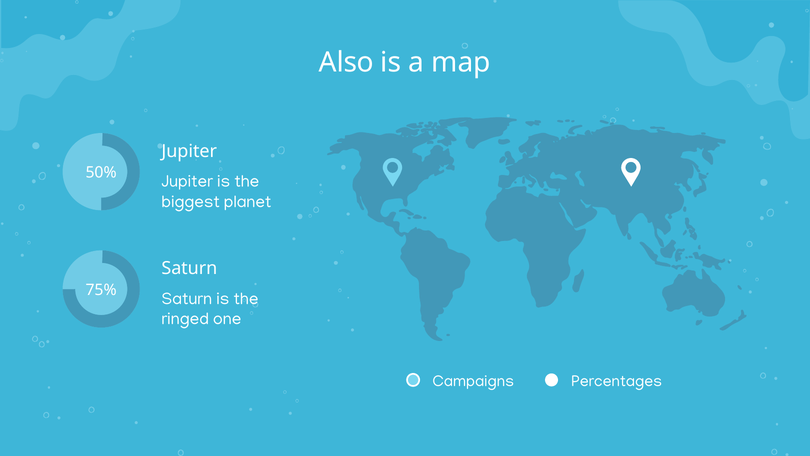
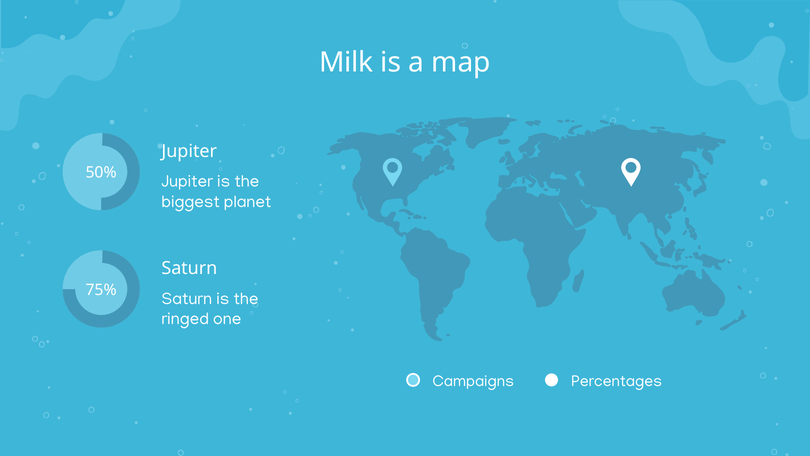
Also: Also -> Milk (346, 62)
